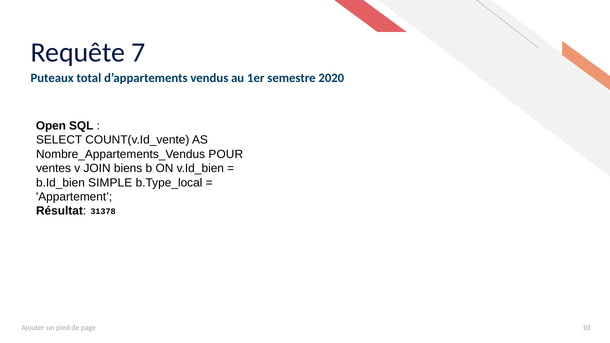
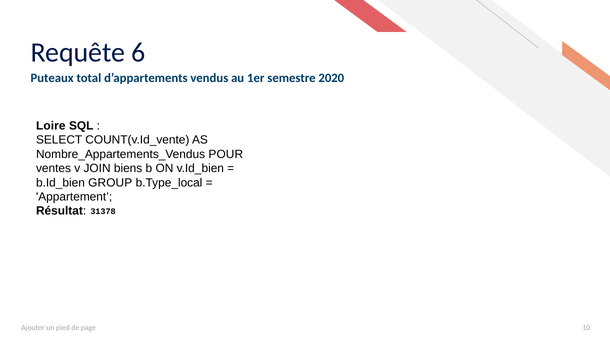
7: 7 -> 6 (138, 53)
Open: Open -> Loire (51, 126)
SIMPLE: SIMPLE -> GROUP (110, 183)
